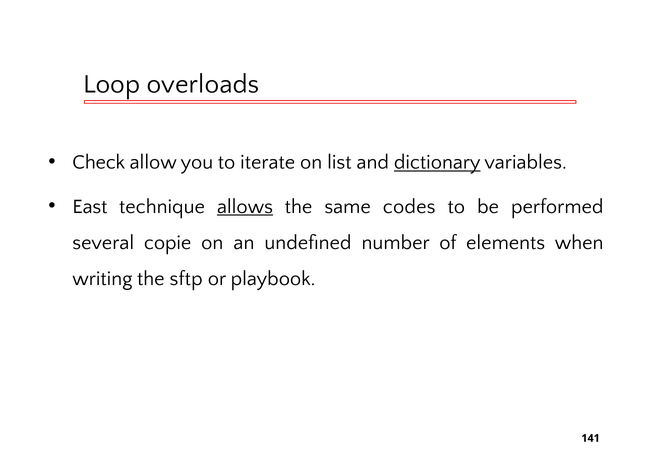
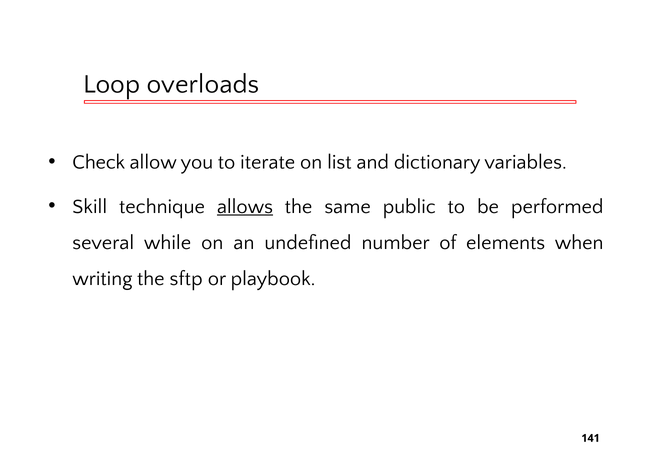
dictionary underline: present -> none (437, 162)
East: East -> Skill (90, 206)
codes: codes -> public (409, 206)
copie: copie -> while (168, 242)
